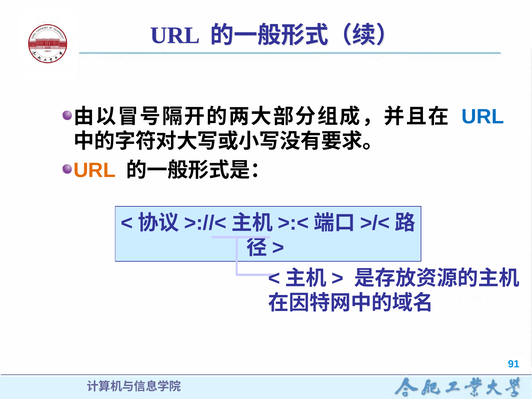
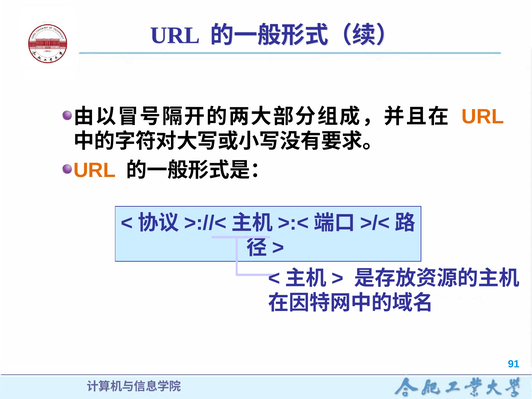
URL colour: blue -> orange (483, 117)
